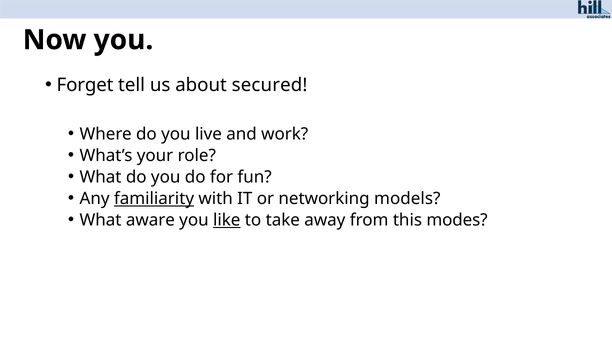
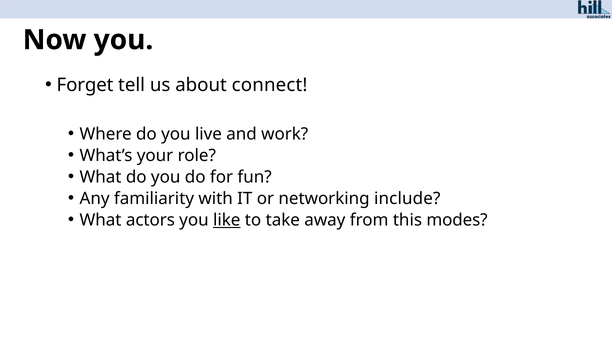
secured: secured -> connect (270, 85)
familiarity underline: present -> none (154, 199)
models: models -> include (407, 199)
aware: aware -> actors (150, 220)
